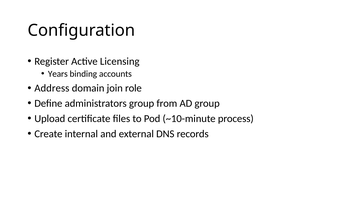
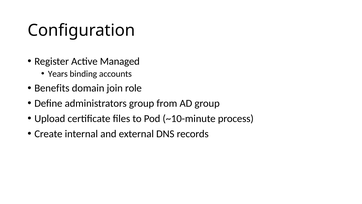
Licensing: Licensing -> Managed (120, 61)
Address: Address -> Benefits (52, 88)
